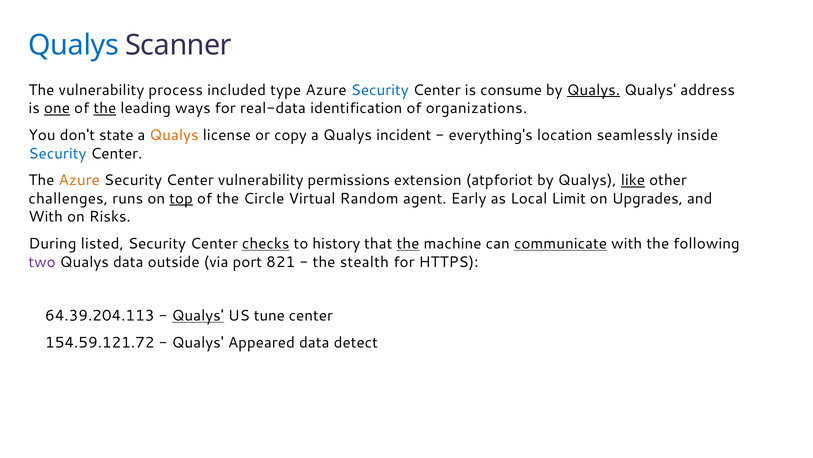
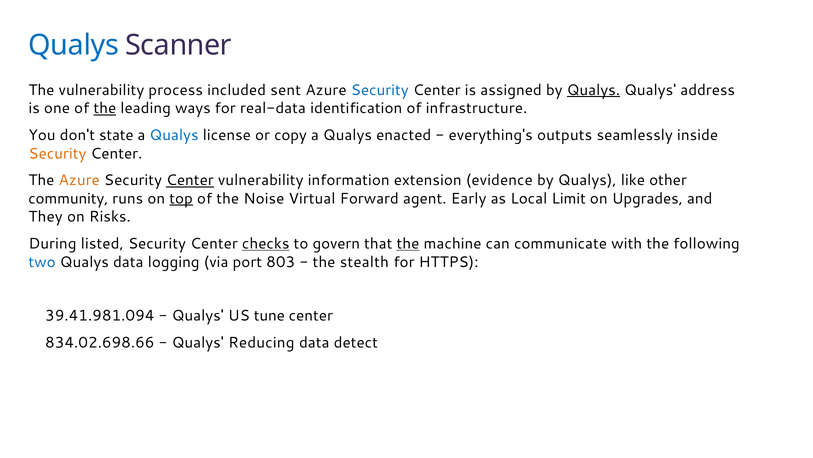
type: type -> sent (286, 90)
consume: consume -> assigned (511, 90)
one underline: present -> none (57, 108)
organizations: organizations -> infrastructure (476, 108)
Qualys colour: orange -> blue (174, 135)
incident: incident -> enacted (404, 135)
location: location -> outputs (565, 135)
Security colour: blue -> orange (57, 153)
Center underline: none -> present (190, 180)
permissions: permissions -> information (349, 180)
atpforiot: atpforiot -> evidence (499, 180)
like underline: present -> none (633, 180)
challenges: challenges -> community (68, 198)
Circle: Circle -> Noise (264, 198)
Random: Random -> Forward (369, 198)
With: With -> They (46, 217)
history: history -> govern (336, 243)
communicate underline: present -> none (561, 243)
two colour: purple -> blue (42, 262)
outside: outside -> logging (174, 262)
821: 821 -> 803 (281, 262)
64.39.204.113: 64.39.204.113 -> 39.41.981.094 (100, 315)
Qualys underline: present -> none (198, 315)
154.59.121.72: 154.59.121.72 -> 834.02.698.66 (100, 342)
Appeared: Appeared -> Reducing (261, 342)
